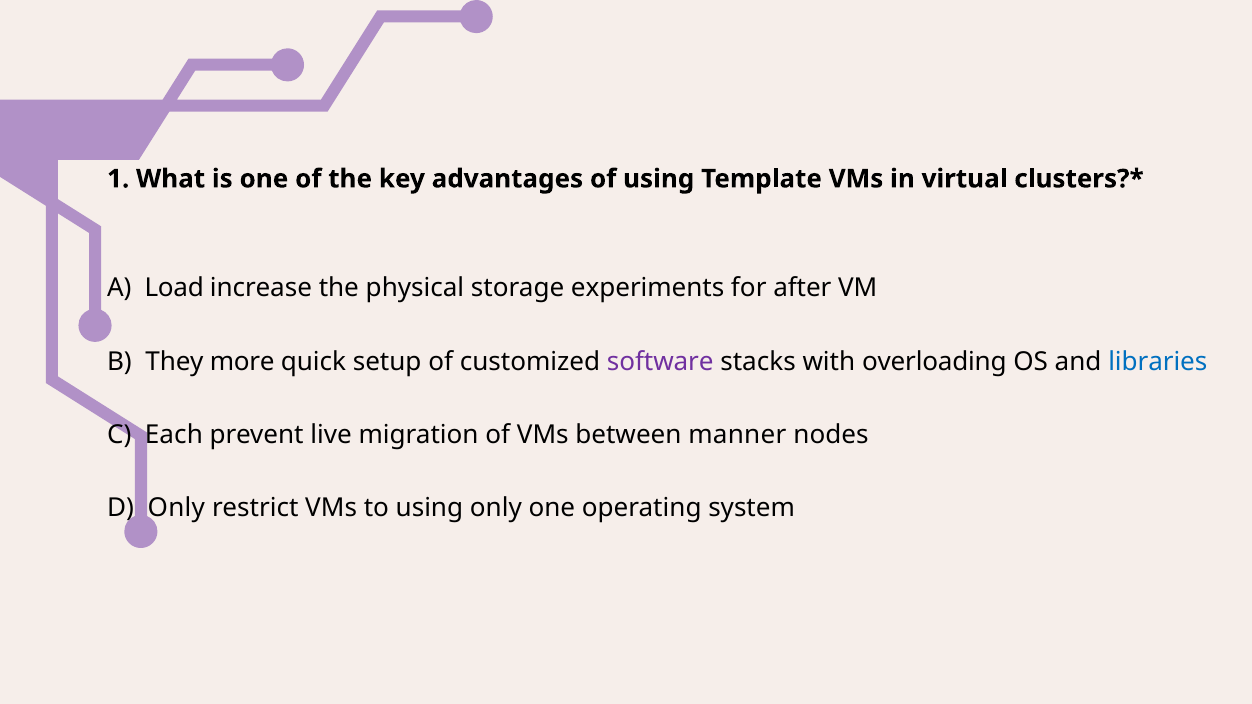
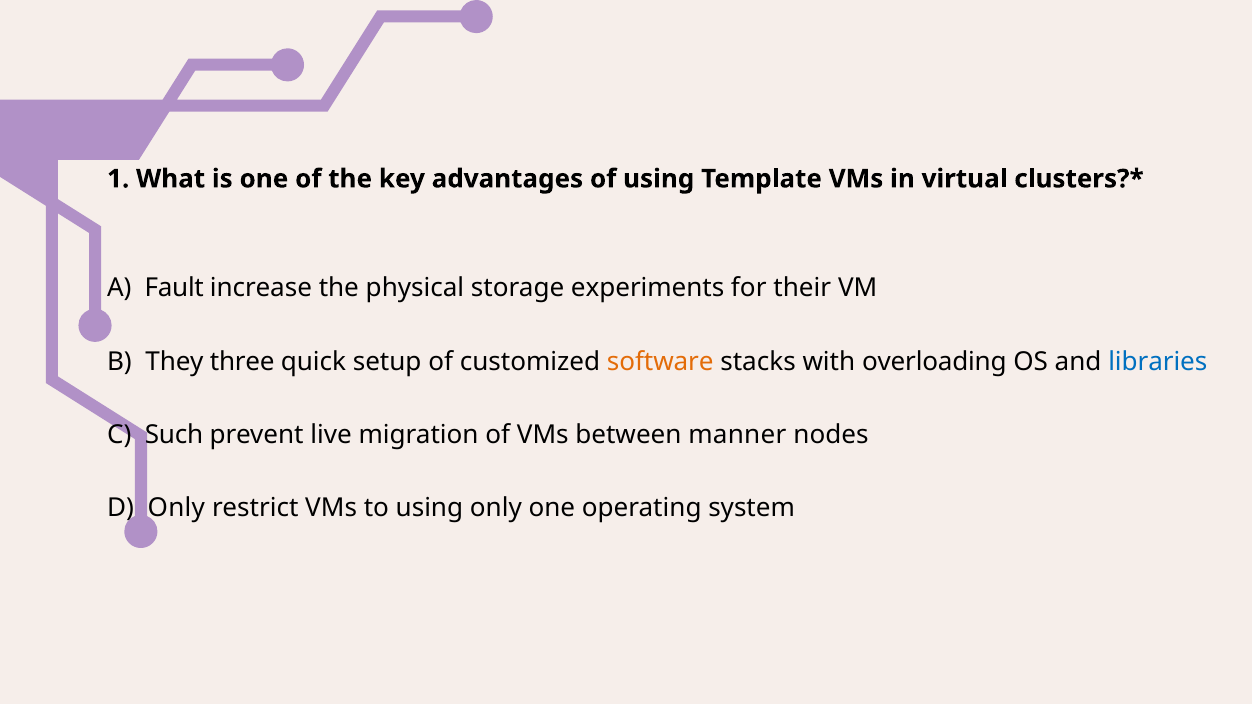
Load: Load -> Fault (174, 288)
after: after -> their (802, 288)
more: more -> three (242, 362)
software colour: purple -> orange (660, 362)
Each: Each -> Such (174, 435)
